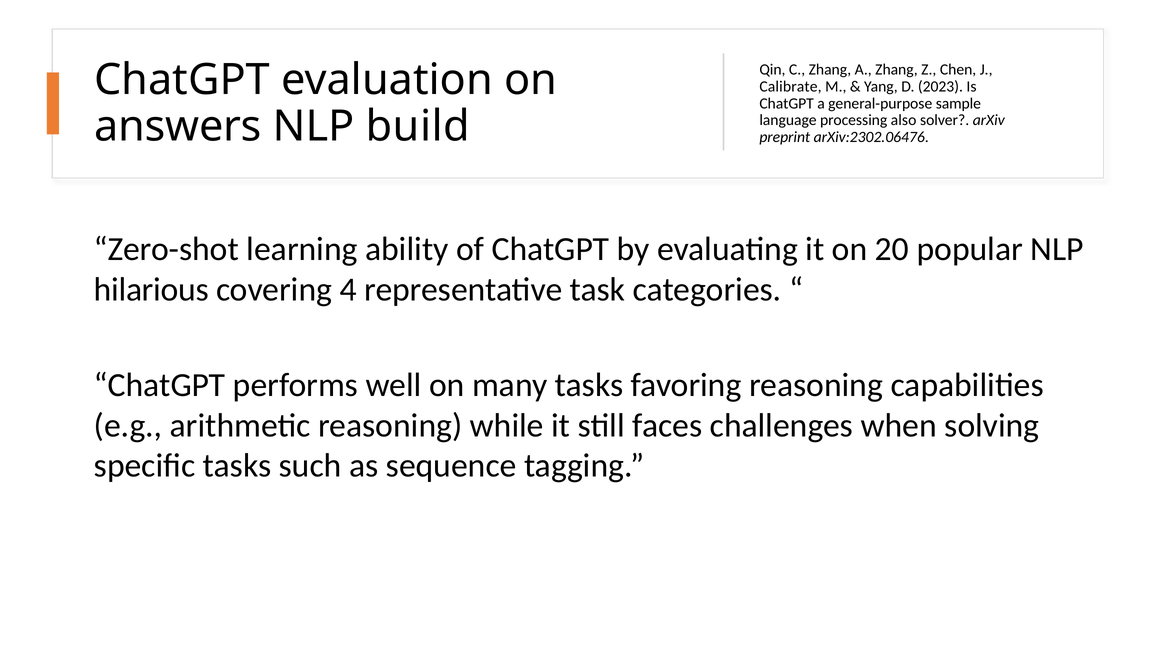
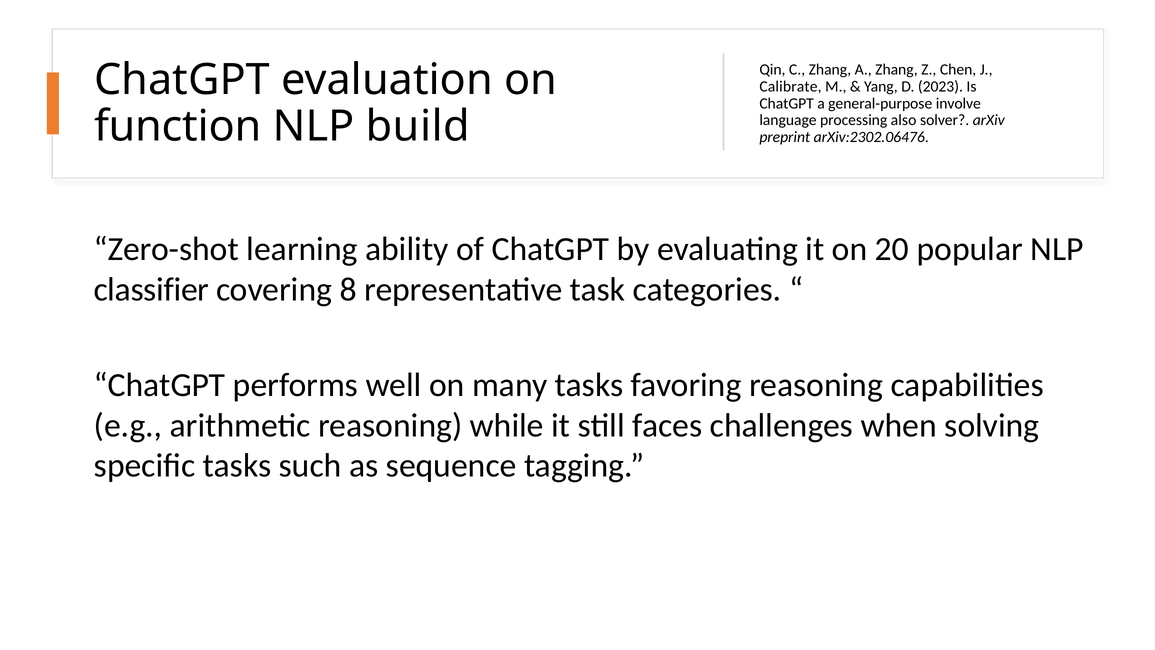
sample: sample -> involve (958, 103)
answers: answers -> function (178, 126)
hilarious: hilarious -> classifier (151, 289)
4: 4 -> 8 (348, 289)
